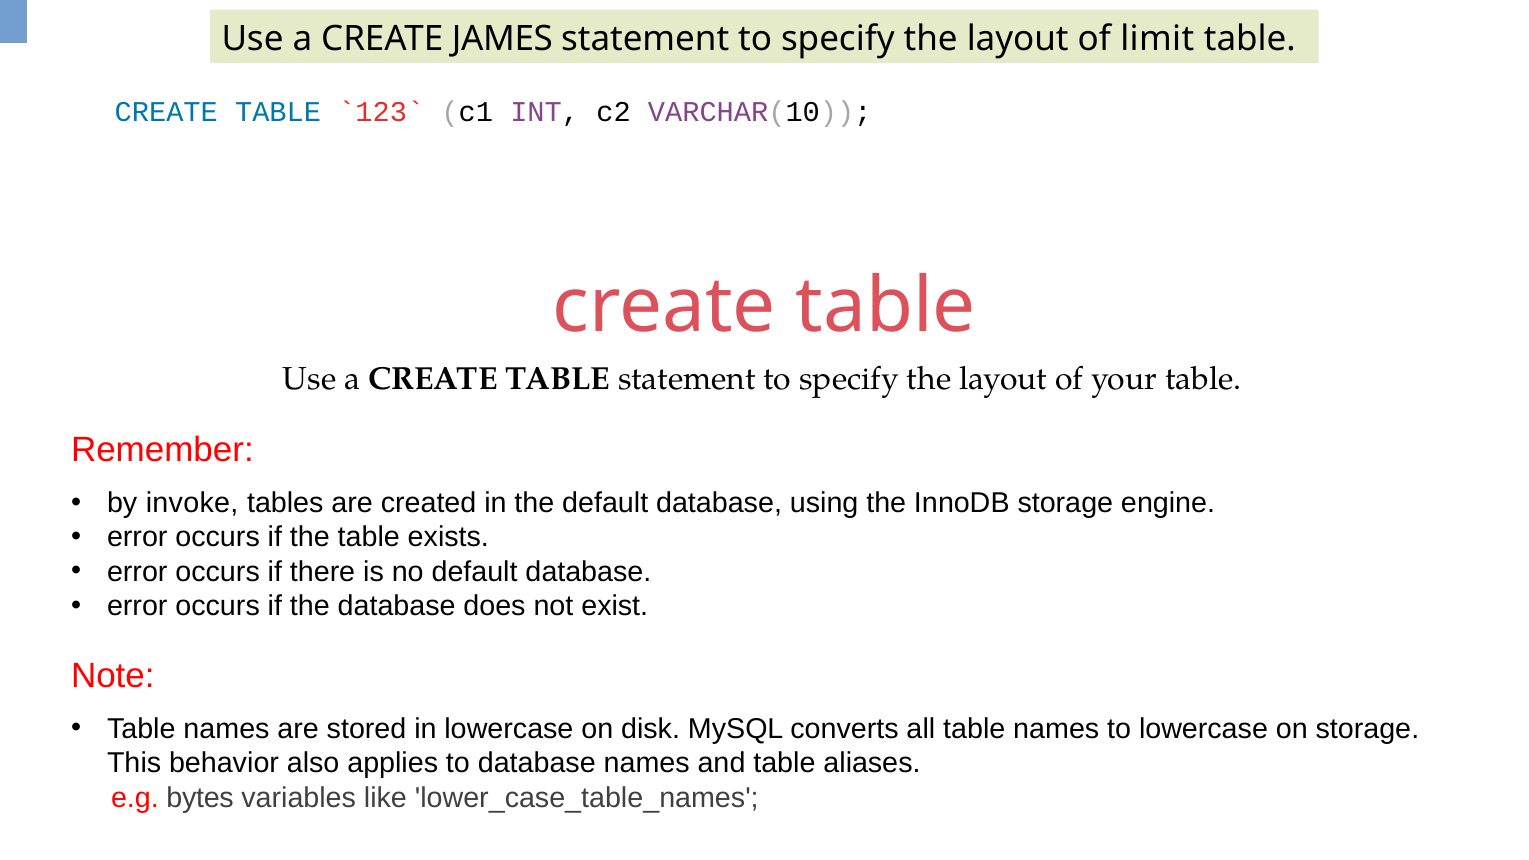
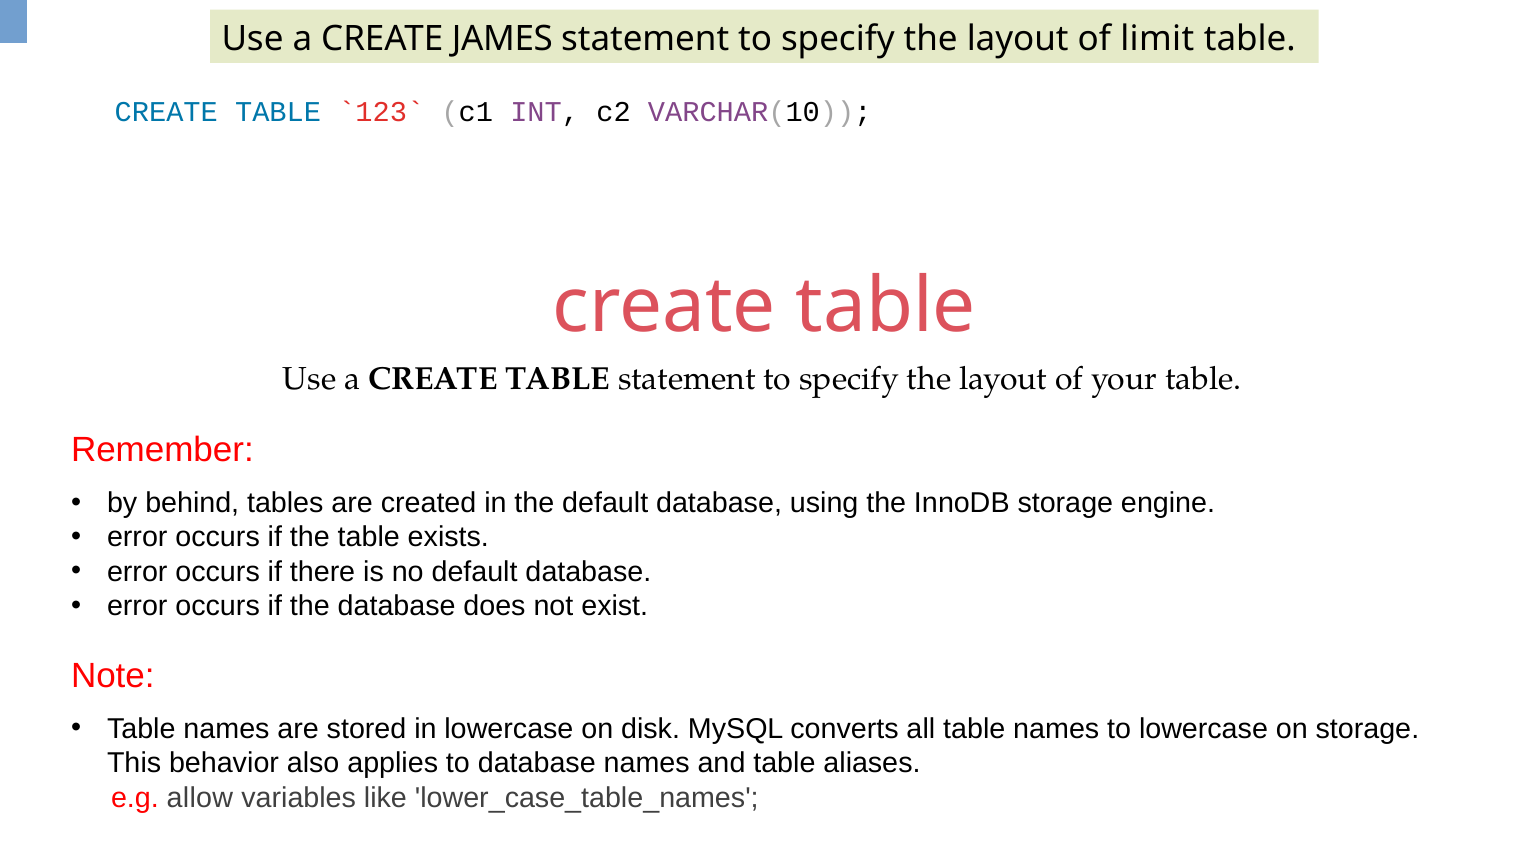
invoke: invoke -> behind (192, 503)
bytes: bytes -> allow (200, 798)
